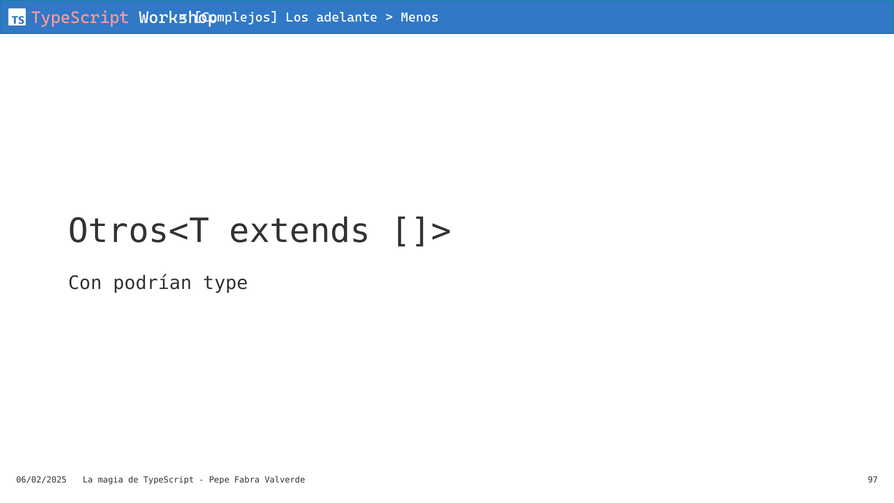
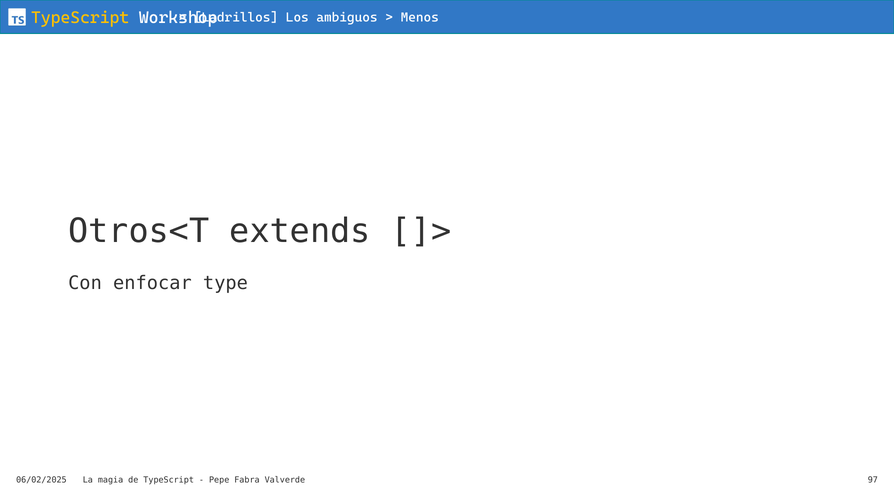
TypeScript colour: pink -> yellow (80, 18)
Complejos: Complejos -> Ladrillos (236, 17)
adelante: adelante -> ambiguos (347, 17)
podrían: podrían -> enfocar (152, 283)
